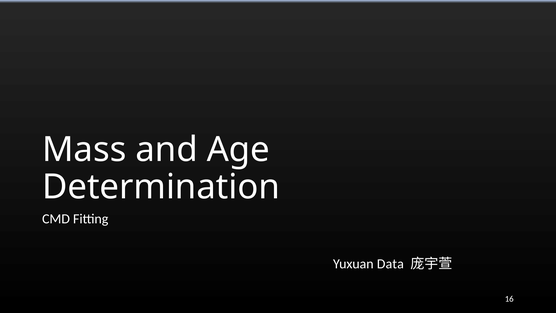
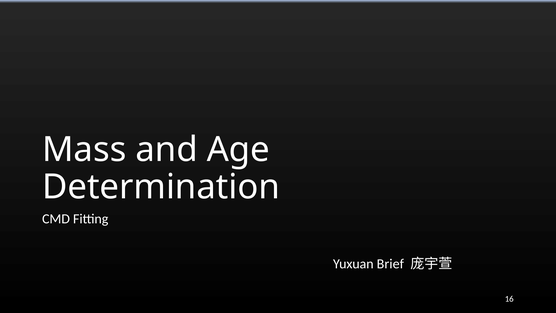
Data: Data -> Brief (390, 264)
